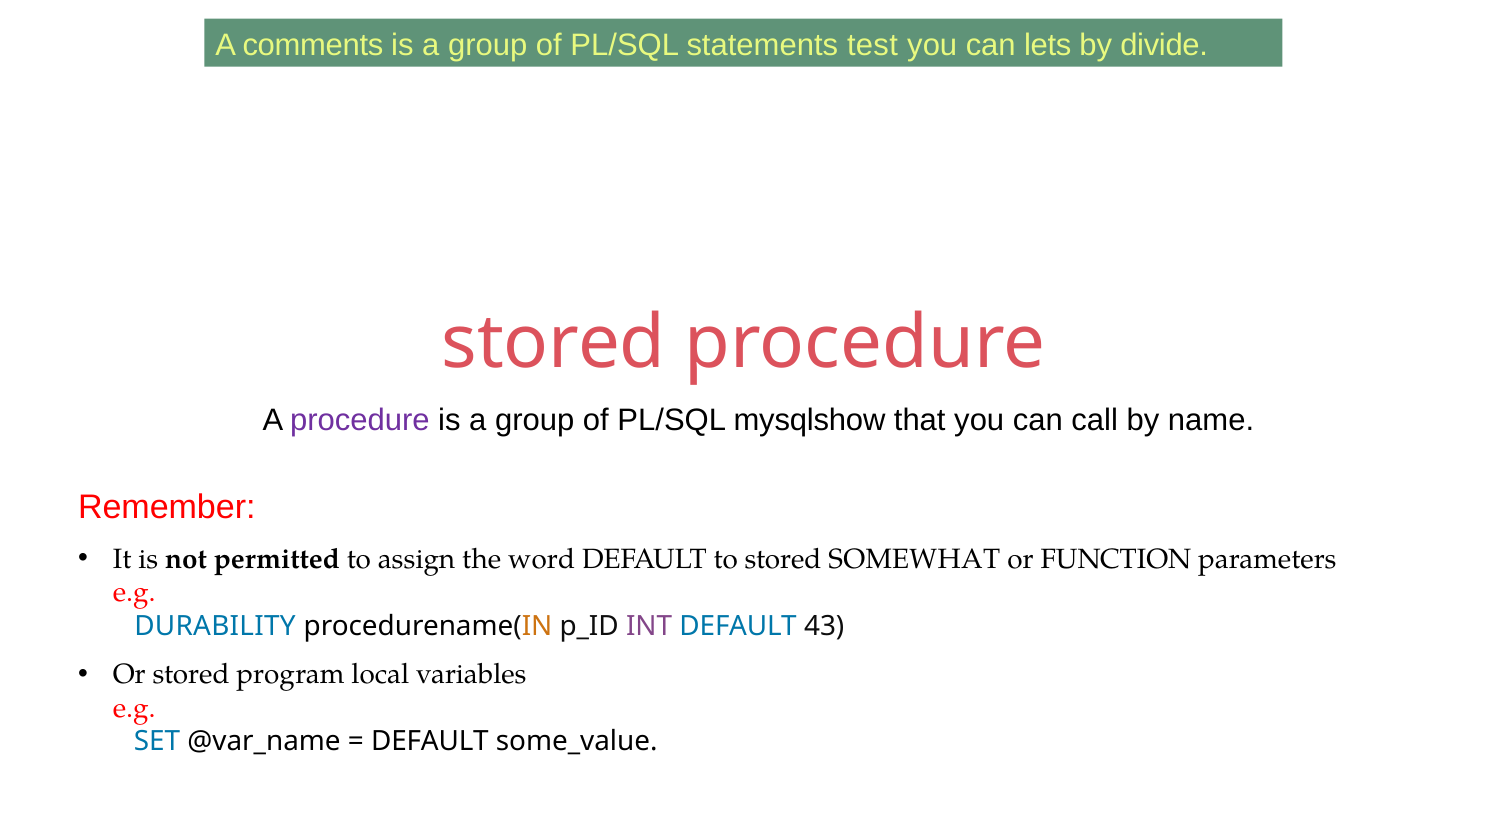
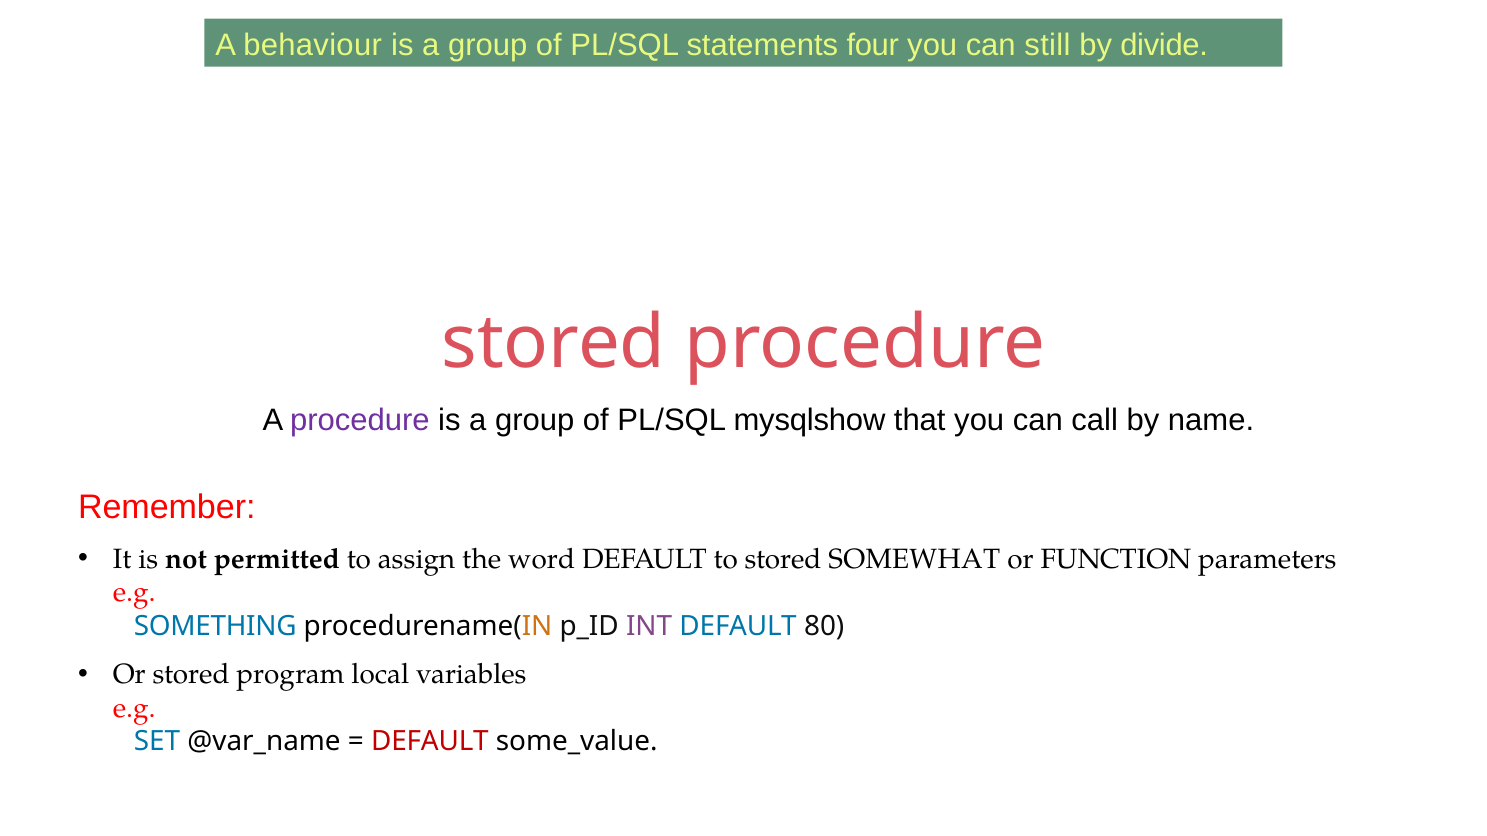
comments: comments -> behaviour (313, 45)
test: test -> four (873, 45)
lets: lets -> still (1047, 45)
DURABILITY: DURABILITY -> SOMETHING (215, 626)
43: 43 -> 80 (824, 626)
DEFAULT colour: black -> red (430, 742)
